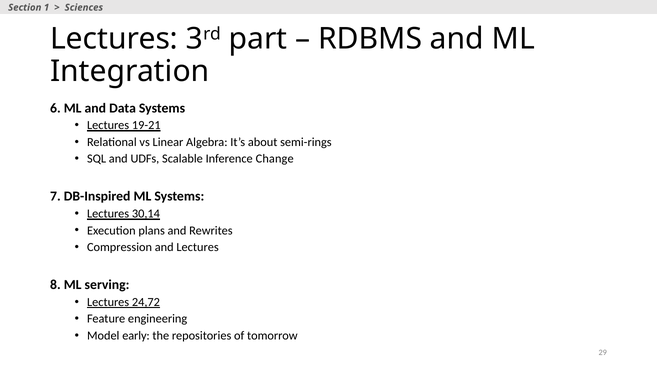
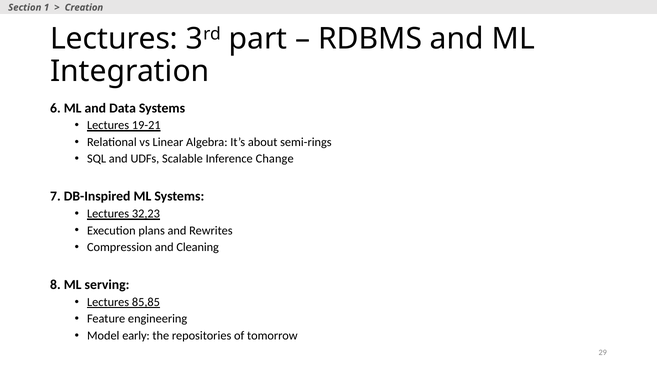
Sciences: Sciences -> Creation (84, 7)
30,14: 30,14 -> 32,23 (146, 214)
and Lectures: Lectures -> Cleaning (198, 248)
24,72: 24,72 -> 85,85 (146, 303)
